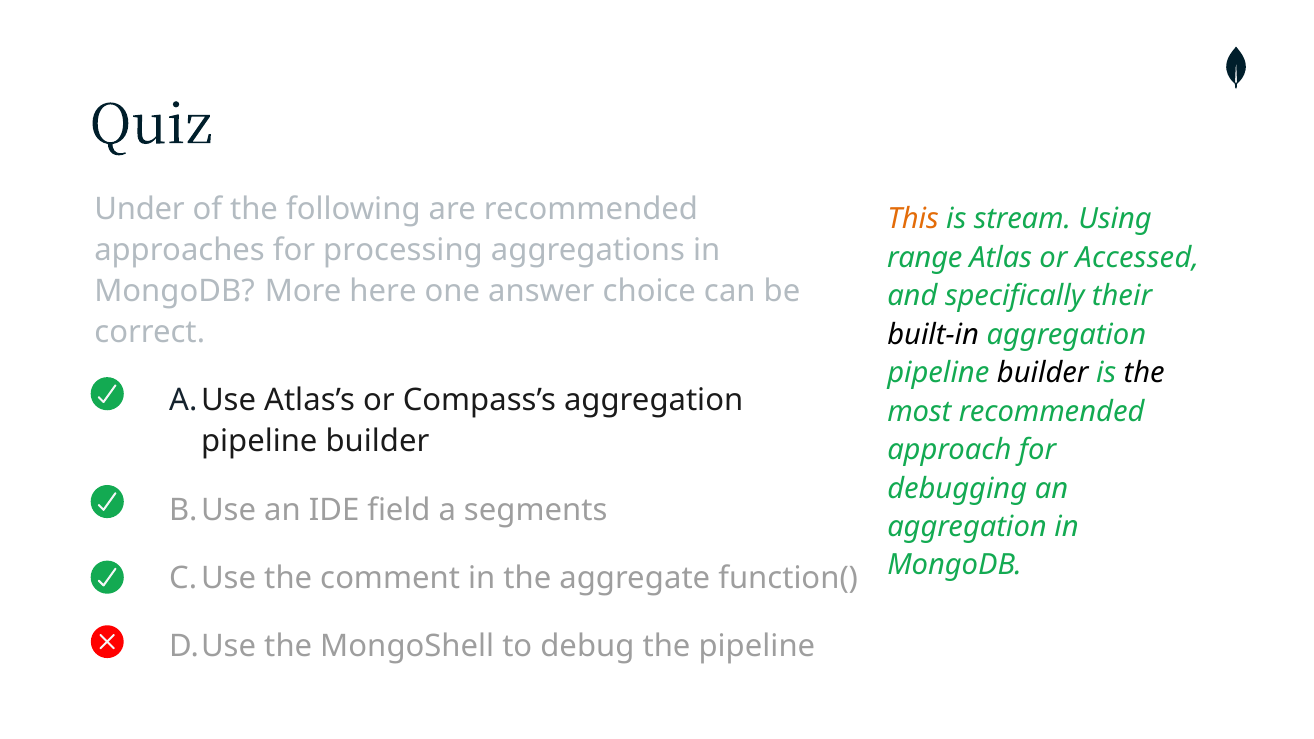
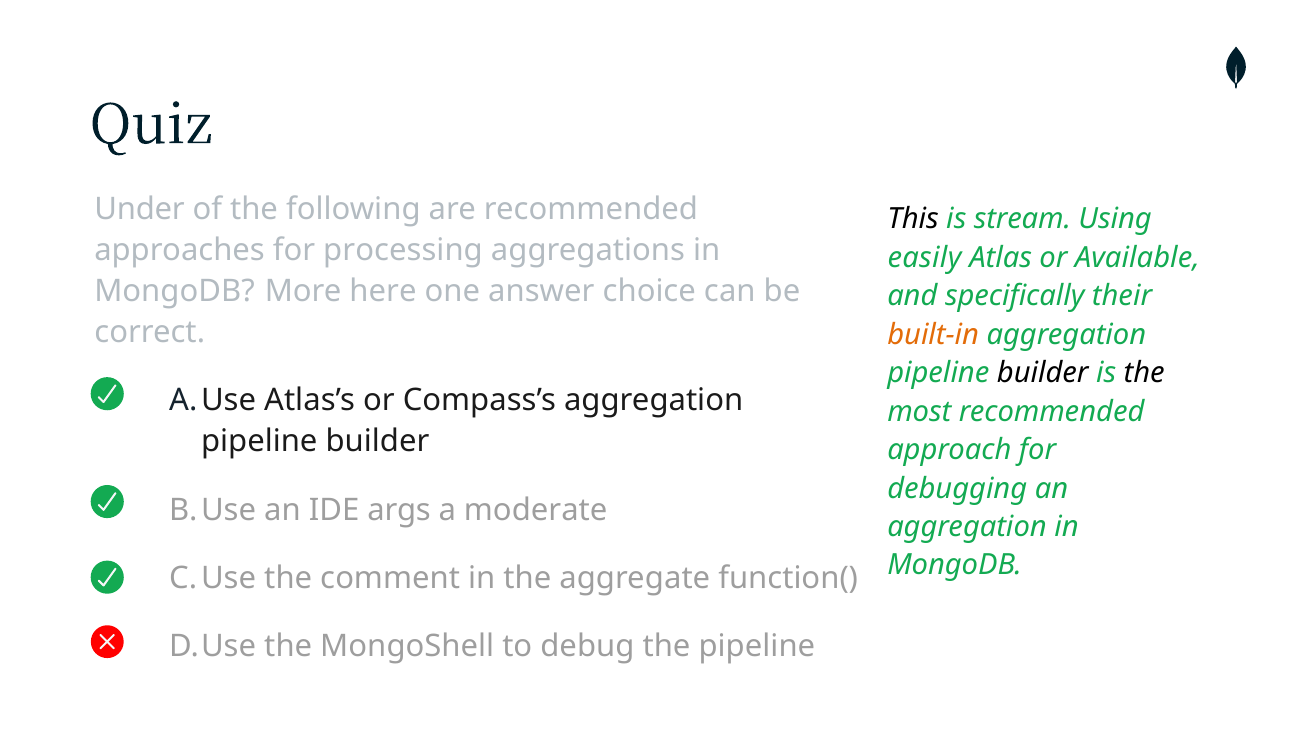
This colour: orange -> black (913, 219)
range: range -> easily (924, 258)
Accessed: Accessed -> Available (1137, 258)
built-in colour: black -> orange (933, 335)
field: field -> args (399, 510)
segments: segments -> moderate (536, 510)
